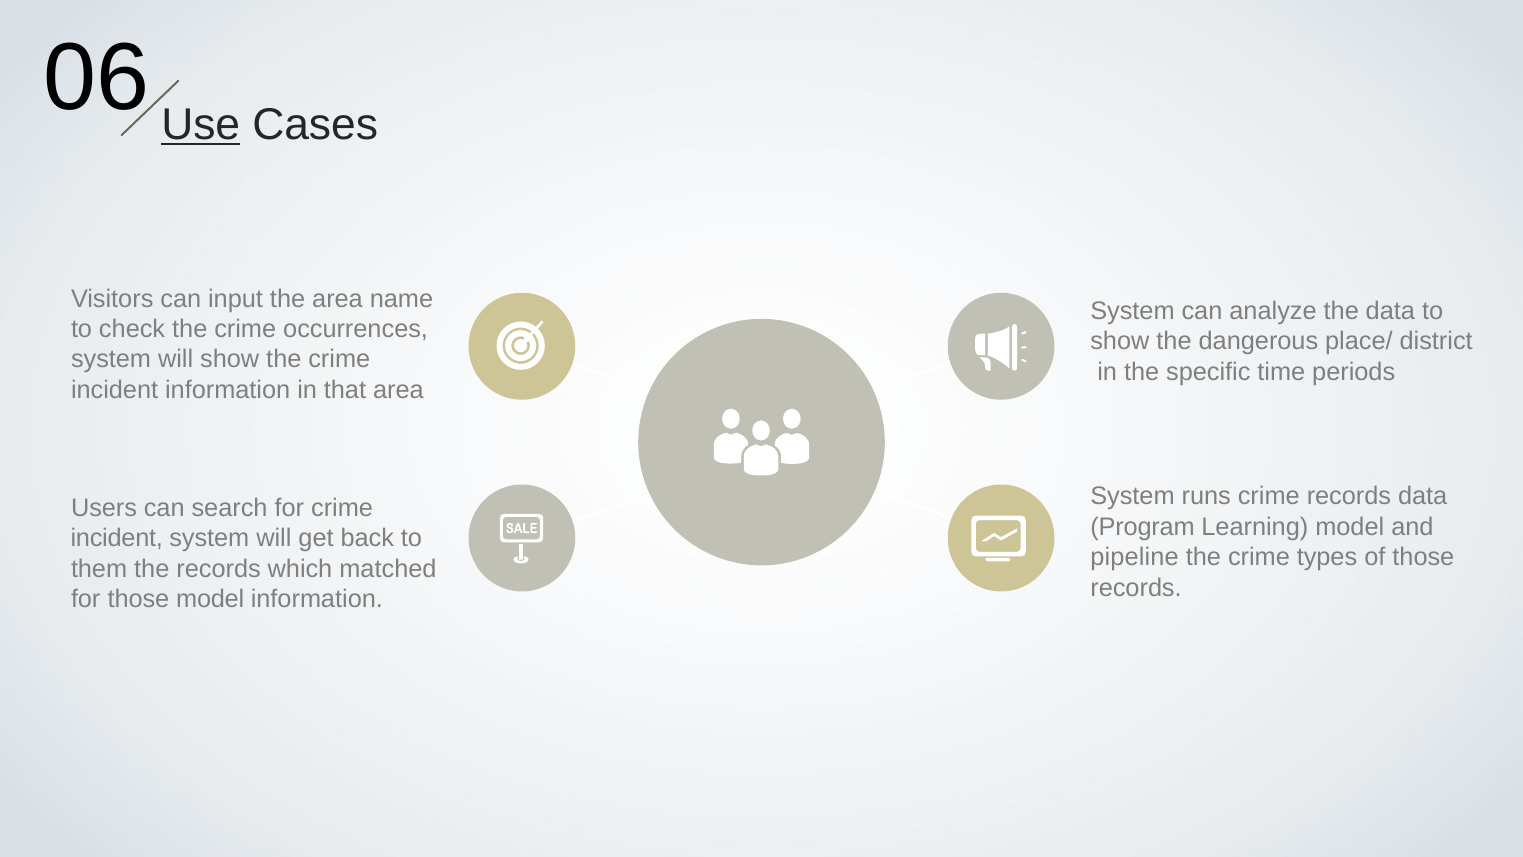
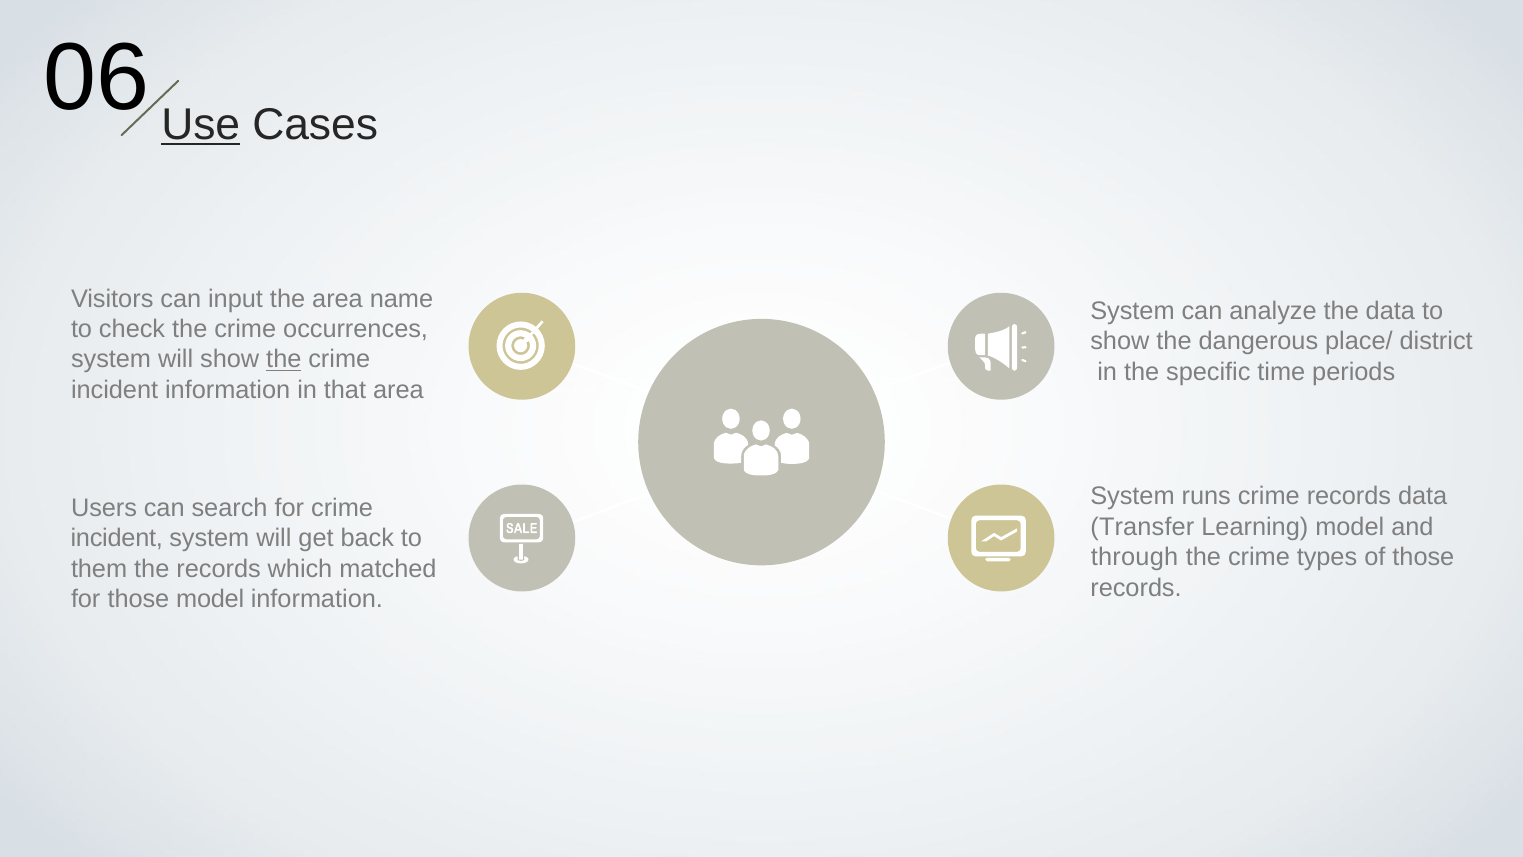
the underline: none -> present (284, 359)
Program: Program -> Transfer (1142, 527)
pipeline: pipeline -> through (1135, 557)
